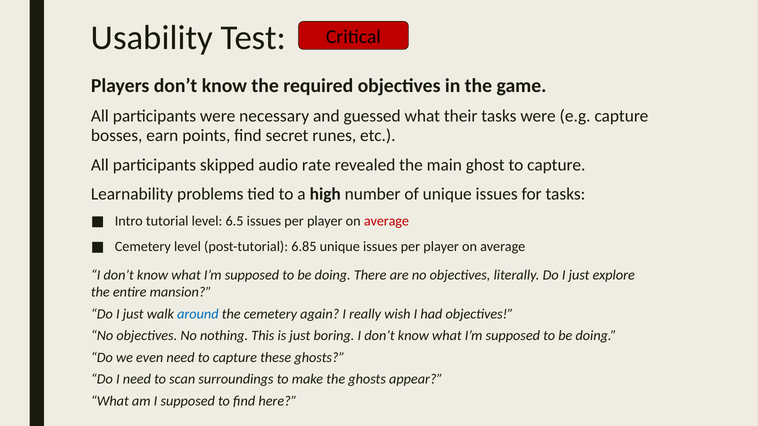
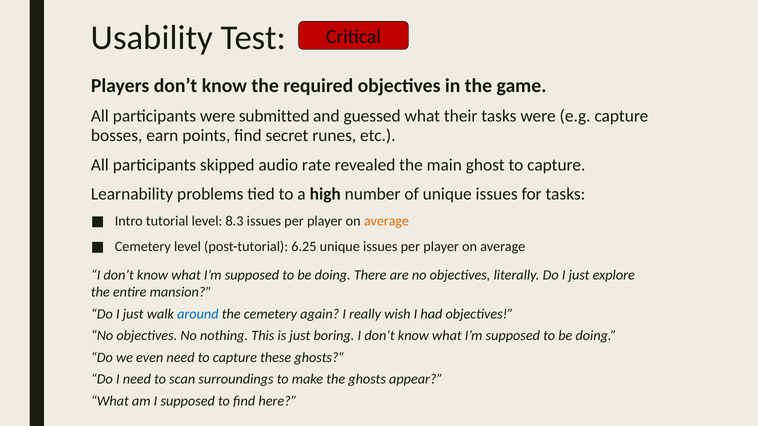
necessary: necessary -> submitted (274, 116)
6.5: 6.5 -> 8.3 (235, 221)
average colour: red -> orange (386, 221)
6.85: 6.85 -> 6.25 (304, 247)
